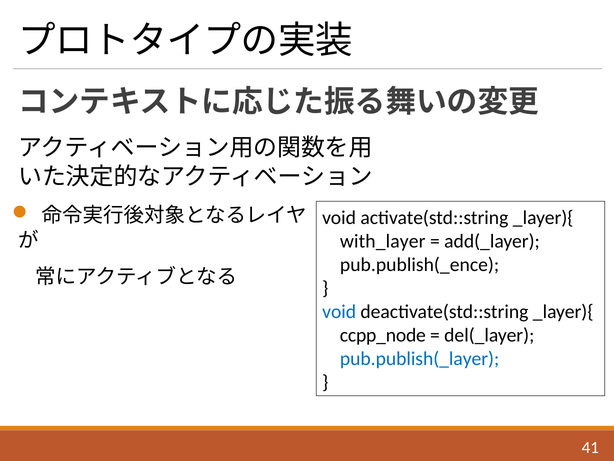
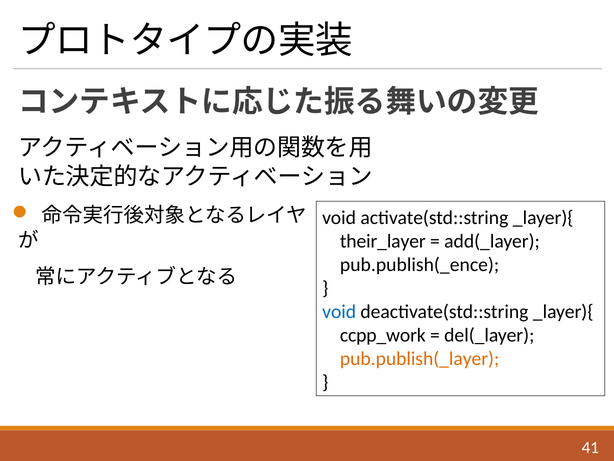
with_layer: with_layer -> their_layer (383, 241)
ccpp_node: ccpp_node -> ccpp_work (383, 335)
pub.publish(_layer colour: blue -> orange (420, 358)
